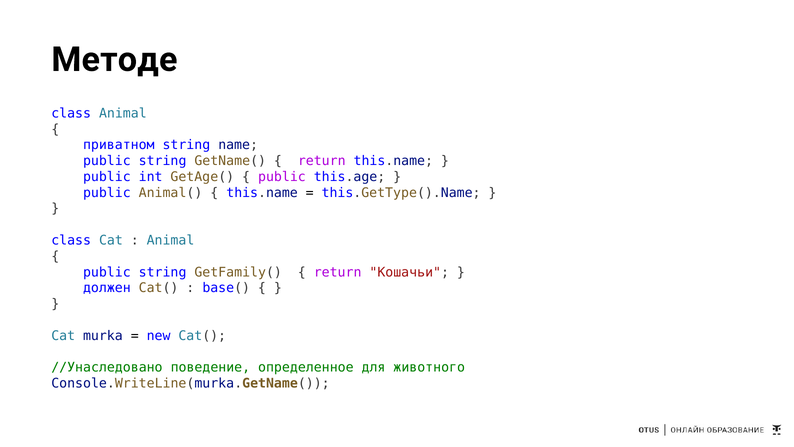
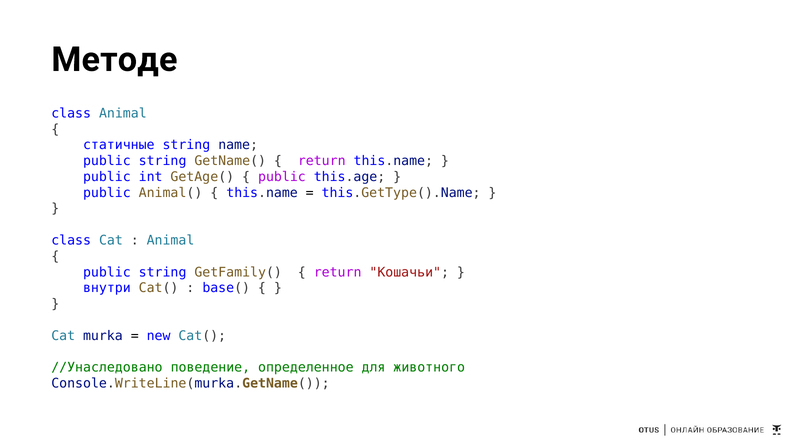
приватном: приватном -> статичные (119, 145)
должен: должен -> внутри (107, 288)
